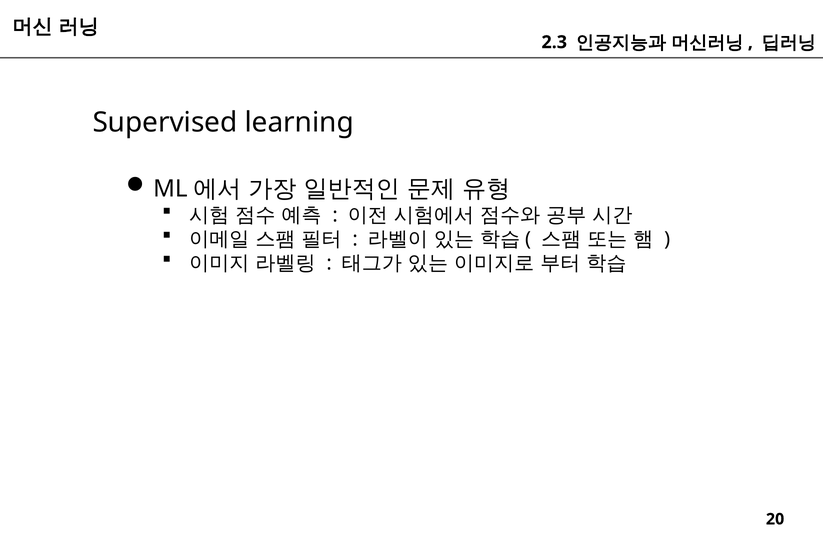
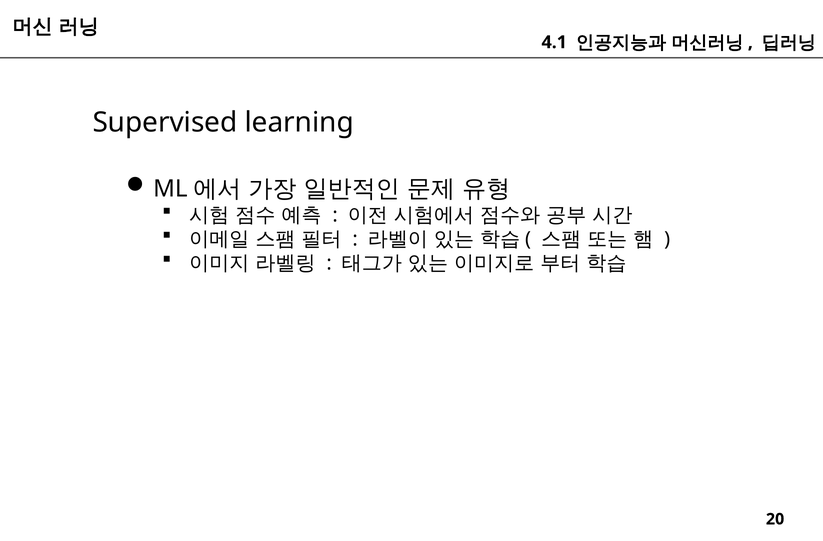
2.3: 2.3 -> 4.1 (554, 42)
